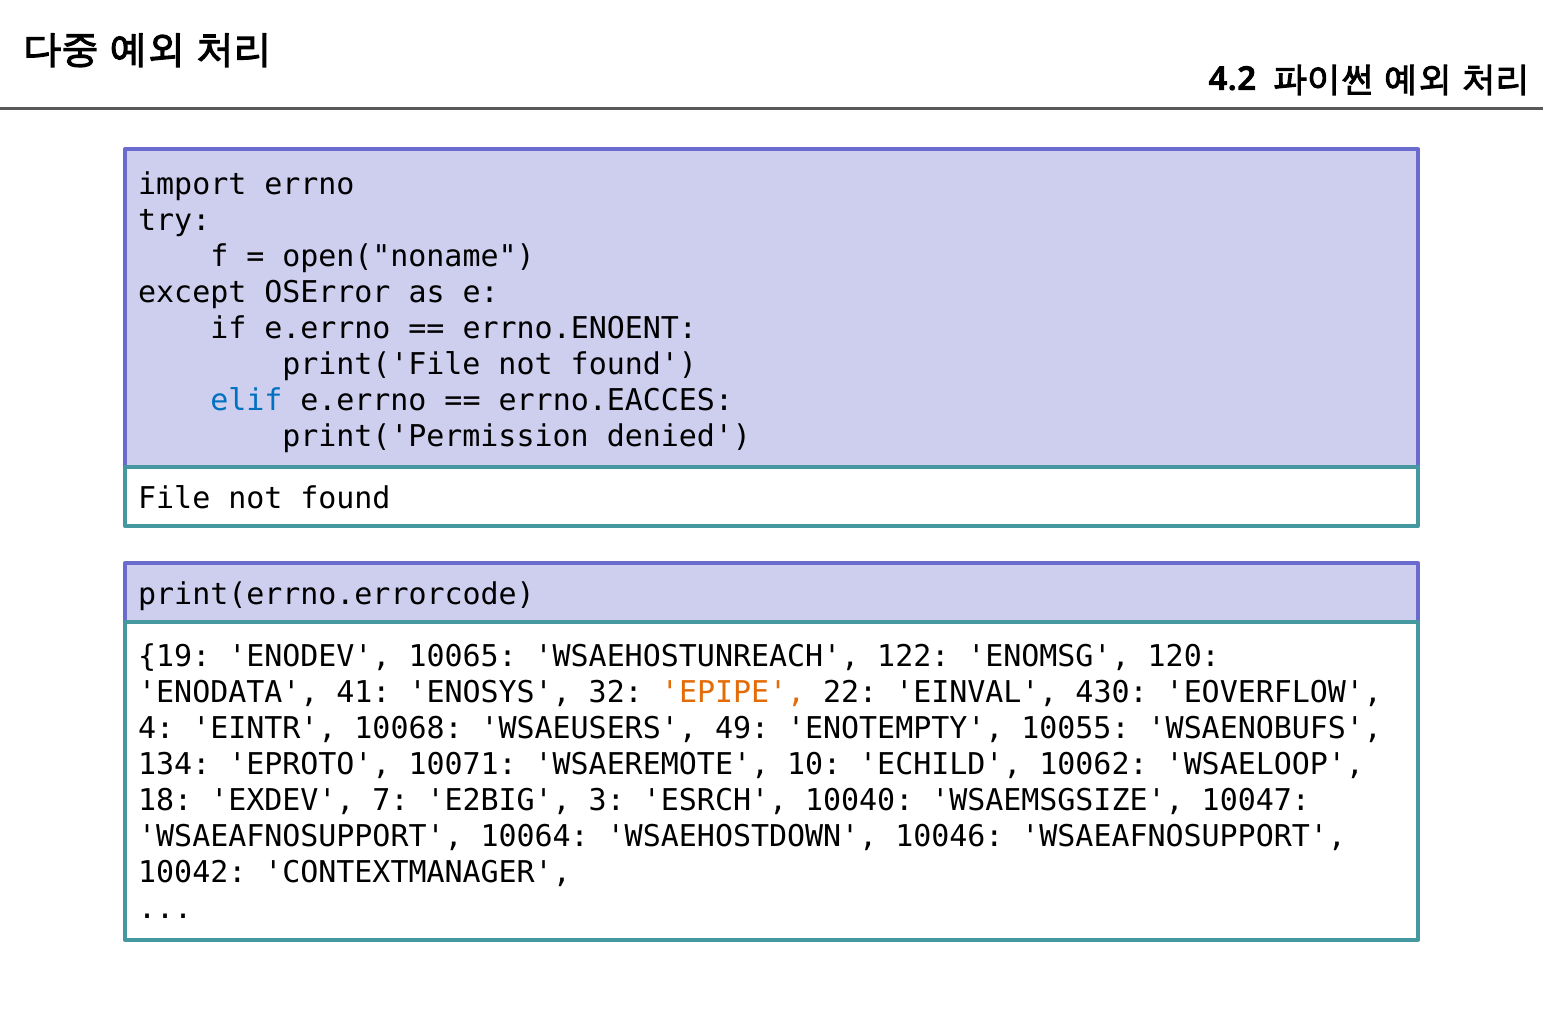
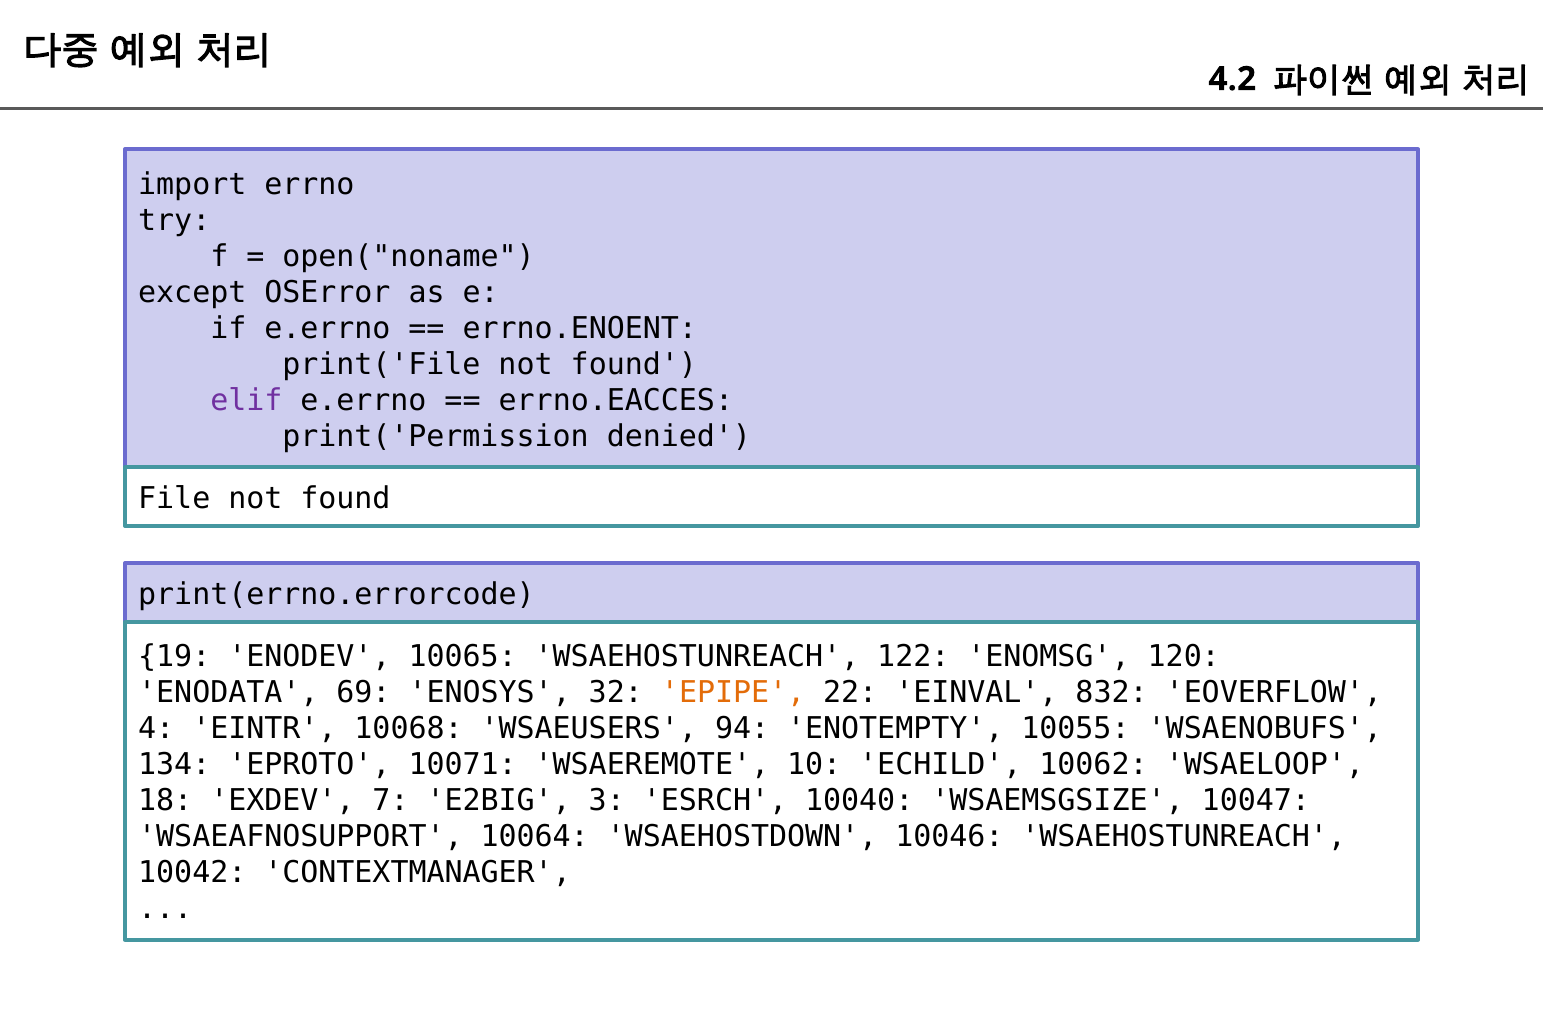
elif colour: blue -> purple (246, 400)
41: 41 -> 69 (363, 693)
430: 430 -> 832 (1112, 693)
49: 49 -> 94 (742, 729)
10046 WSAEAFNOSUPPORT: WSAEAFNOSUPPORT -> WSAEHOSTUNREACH (1184, 837)
